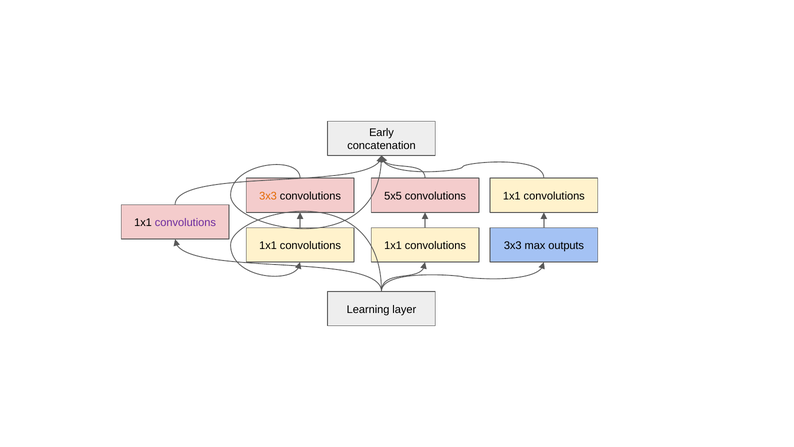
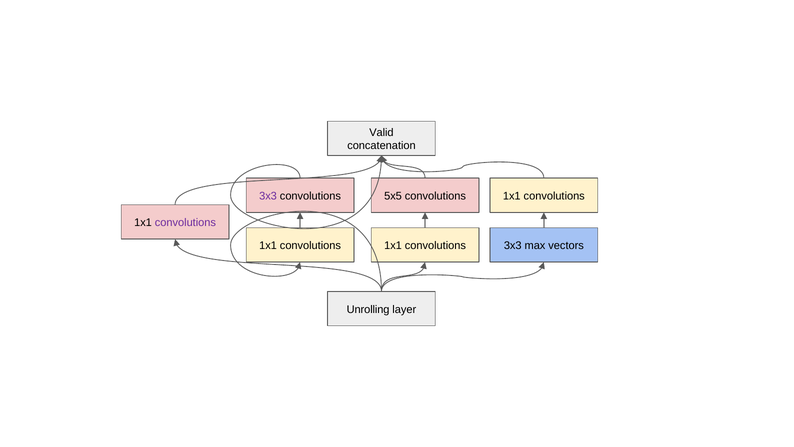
Early: Early -> Valid (381, 132)
3x3 colour: orange -> purple (268, 196)
outputs: outputs -> vectors (566, 245)
Learning: Learning -> Unrolling (368, 309)
